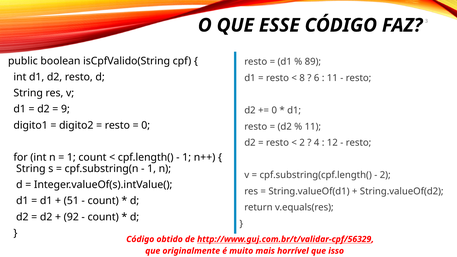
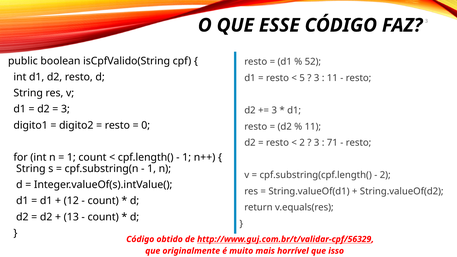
89: 89 -> 52 (313, 62)
8: 8 -> 5 (302, 78)
6: 6 -> 3 (317, 78)
9: 9 -> 3 (65, 109)
0: 0 -> 3 (274, 110)
4: 4 -> 3 (317, 143)
12: 12 -> 71 (332, 143)
51: 51 -> 12 (71, 201)
92: 92 -> 13 (71, 217)
